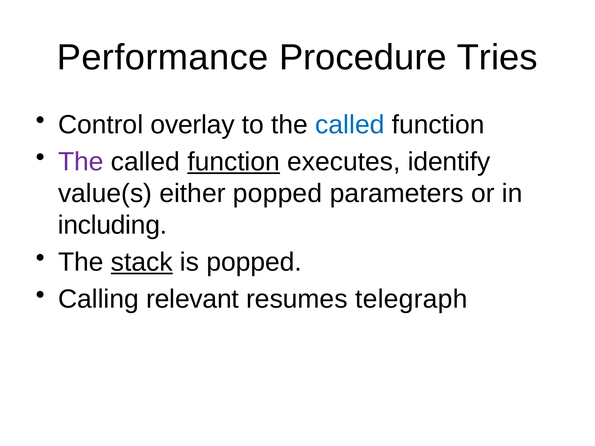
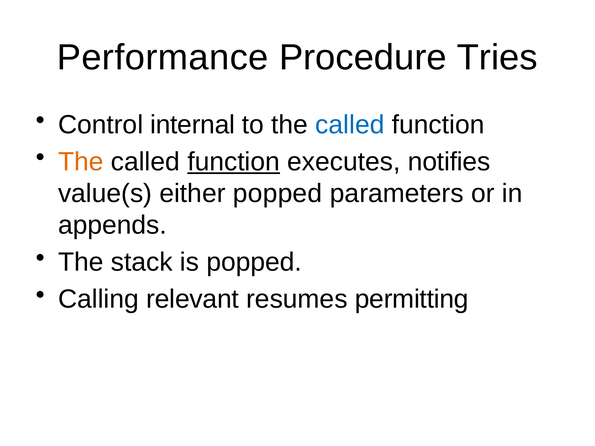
overlay: overlay -> internal (193, 125)
The colour: purple -> orange (81, 162)
identify: identify -> notifies (449, 162)
including: including -> appends (112, 225)
stack underline: present -> none (142, 262)
telegraph: telegraph -> permitting (412, 299)
